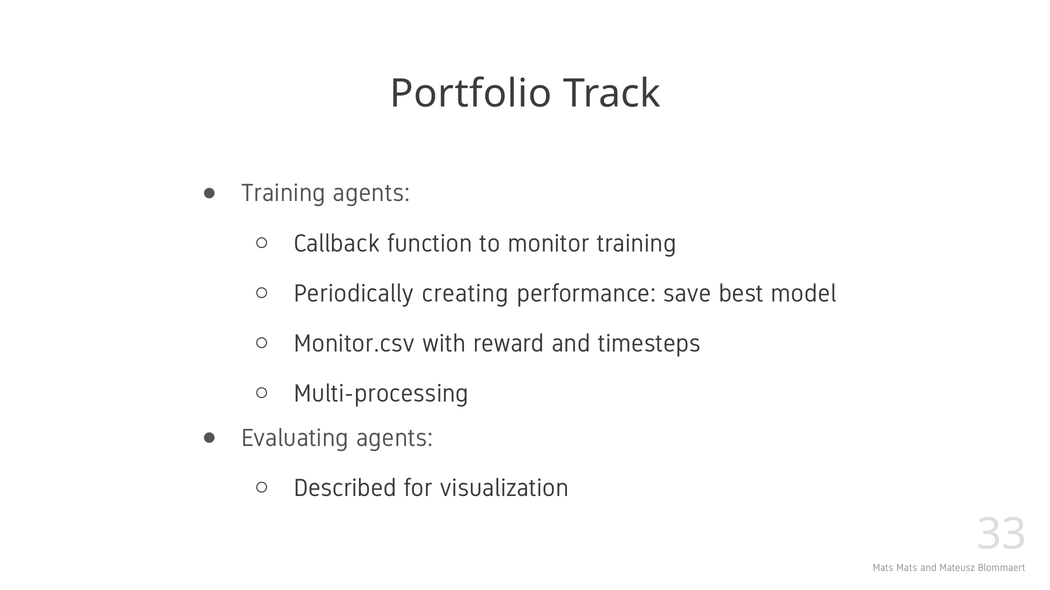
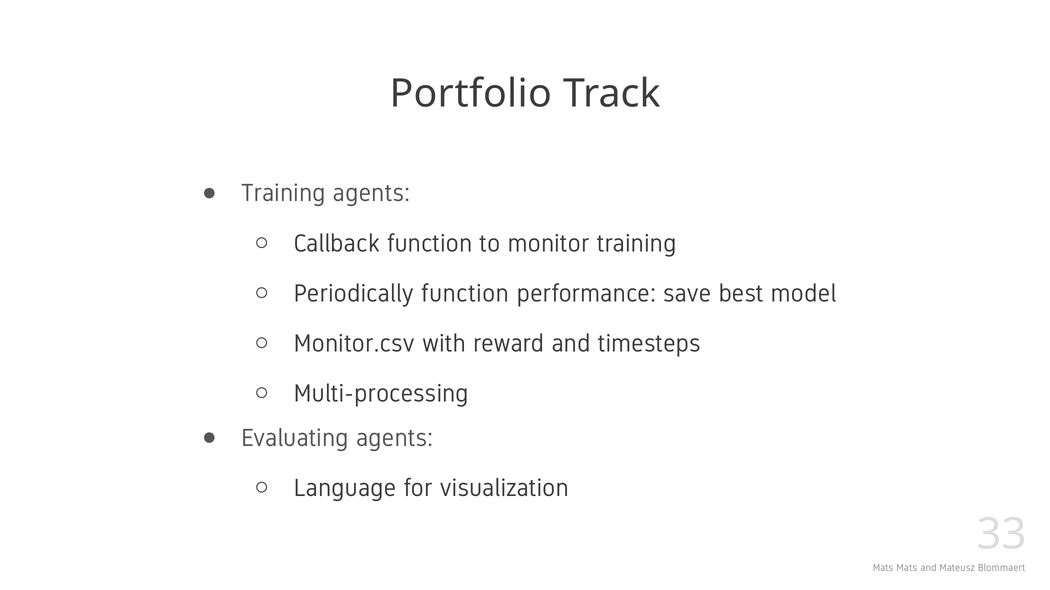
Periodically creating: creating -> function (465, 294)
Described: Described -> Language (345, 489)
